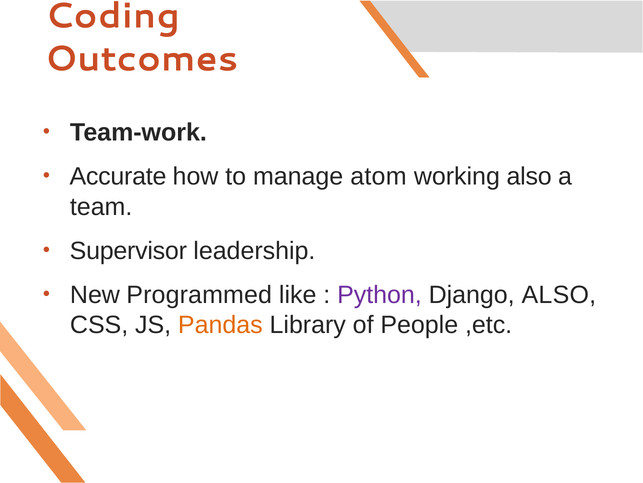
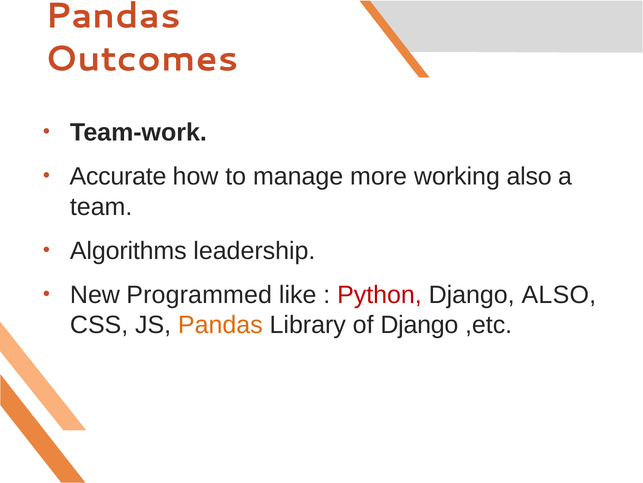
Coding: Coding -> Pandas (113, 16)
atom: atom -> more (379, 176)
Supervisor: Supervisor -> Algorithms (128, 250)
Python colour: purple -> red (379, 294)
of People: People -> Django (419, 324)
